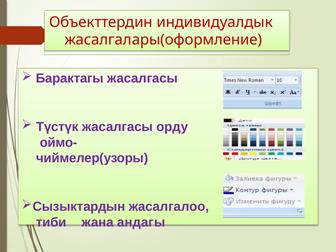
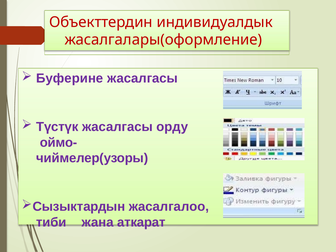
Барактагы: Барактагы -> Буферине (70, 78)
андагы: андагы -> аткарат (141, 222)
